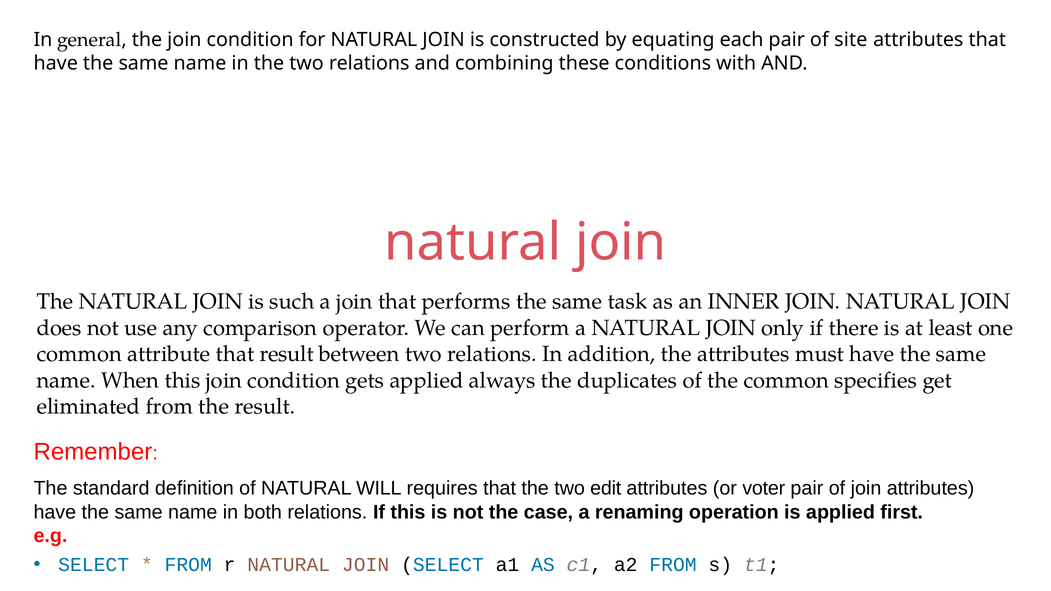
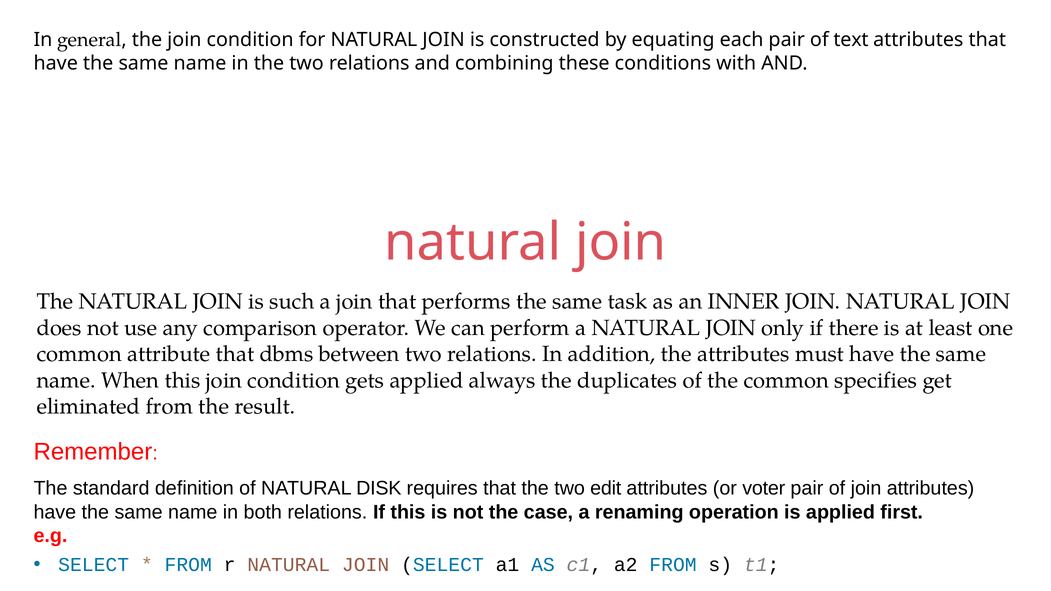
site: site -> text (851, 40)
that result: result -> dbms (287, 354)
WILL: WILL -> DISK (379, 489)
